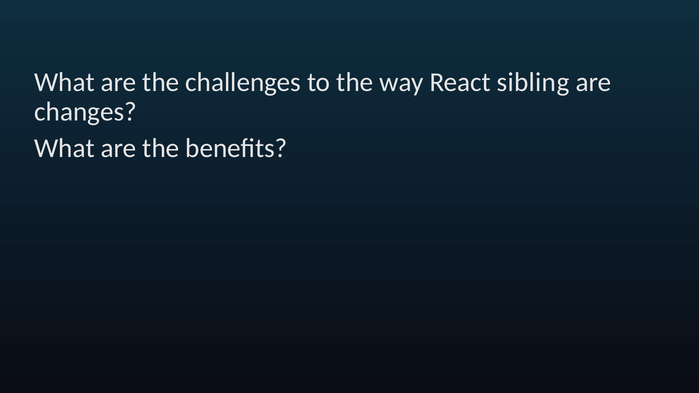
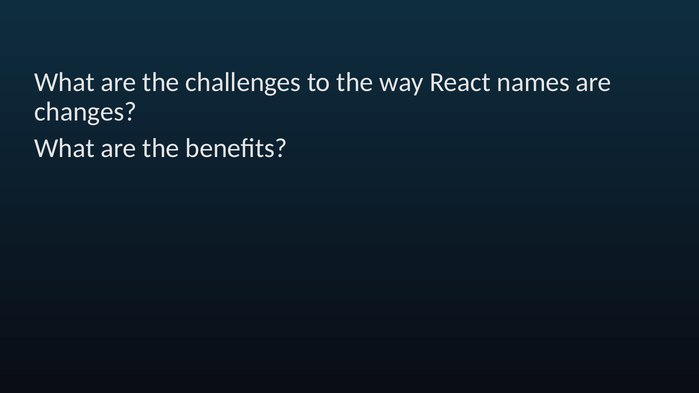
sibling: sibling -> names (533, 82)
